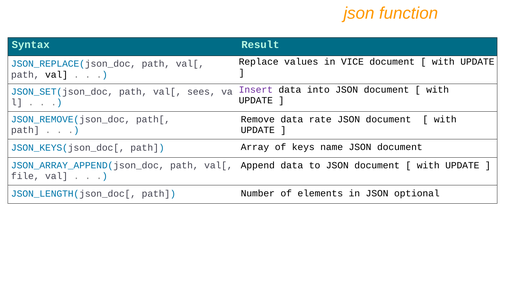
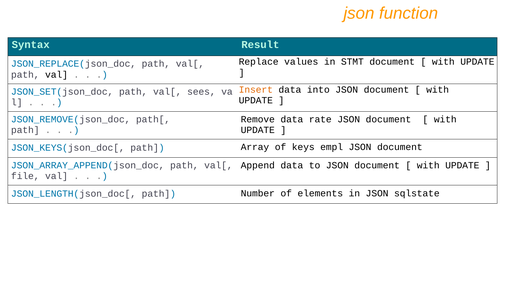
VICE: VICE -> STMT (352, 62)
Insert colour: purple -> orange (256, 90)
name: name -> empl (332, 147)
optional: optional -> sqlstate (417, 193)
